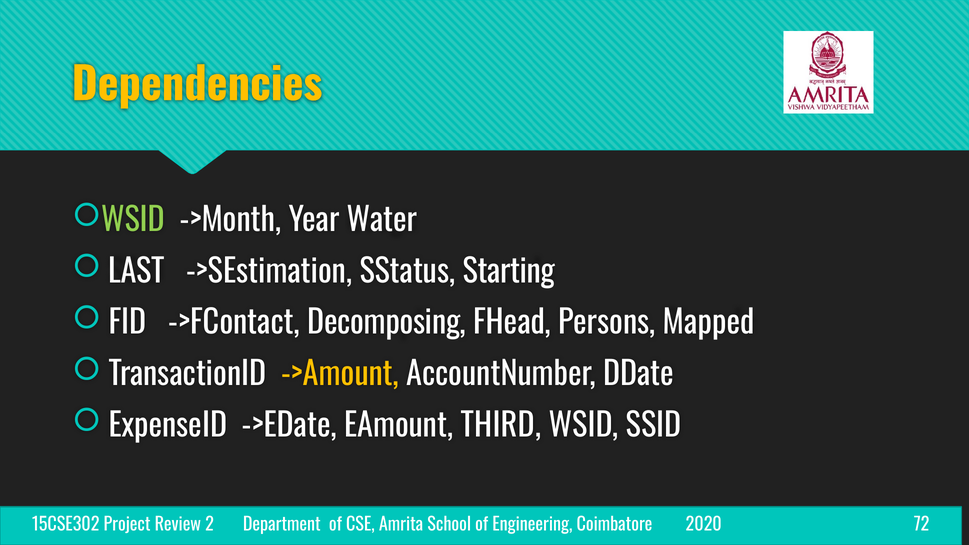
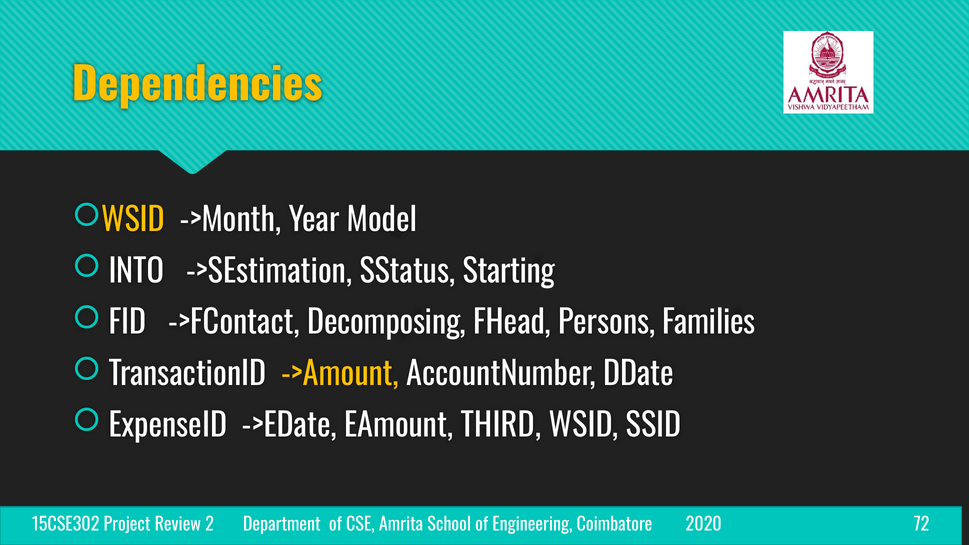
WSID colour: light green -> yellow (133, 221)
Water: Water -> Model (382, 221)
LAST: LAST -> INTO (136, 272)
Mapped: Mapped -> Families (709, 323)
